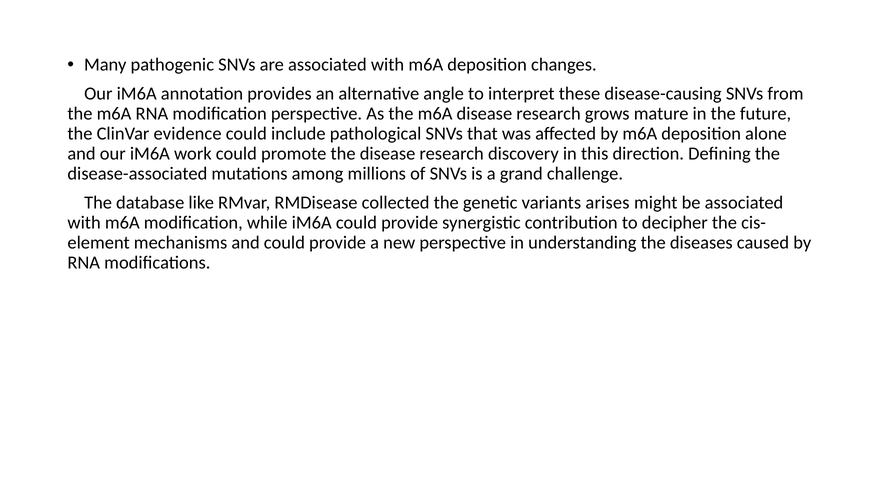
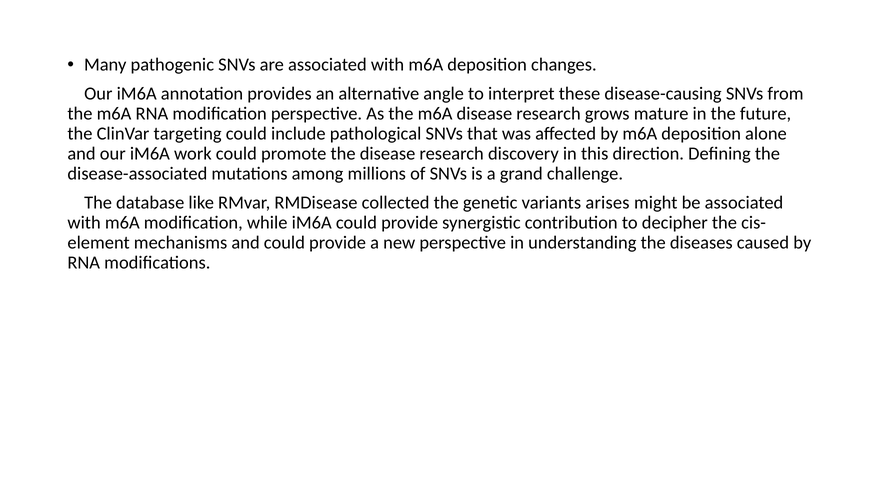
evidence: evidence -> targeting (188, 134)
